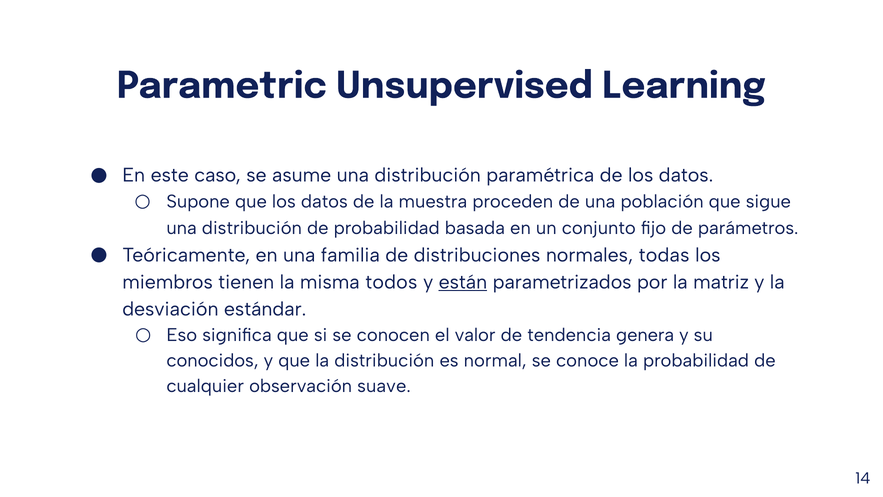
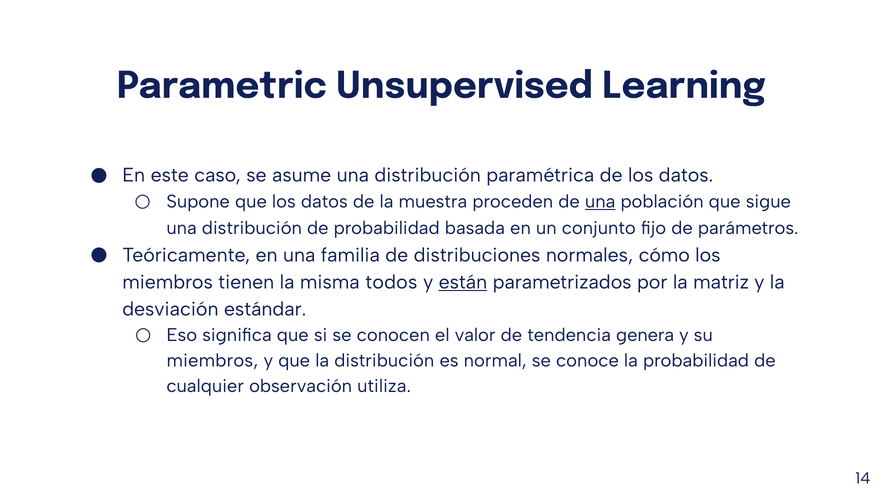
una underline: none -> present (600, 201)
todas: todas -> cómo (664, 255)
conocidos: conocidos -> miembros (212, 360)
suave: suave -> utiliza (384, 386)
